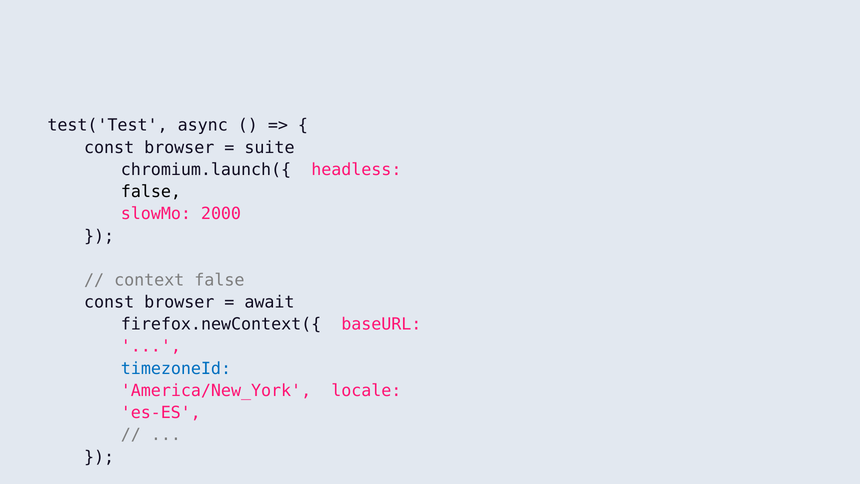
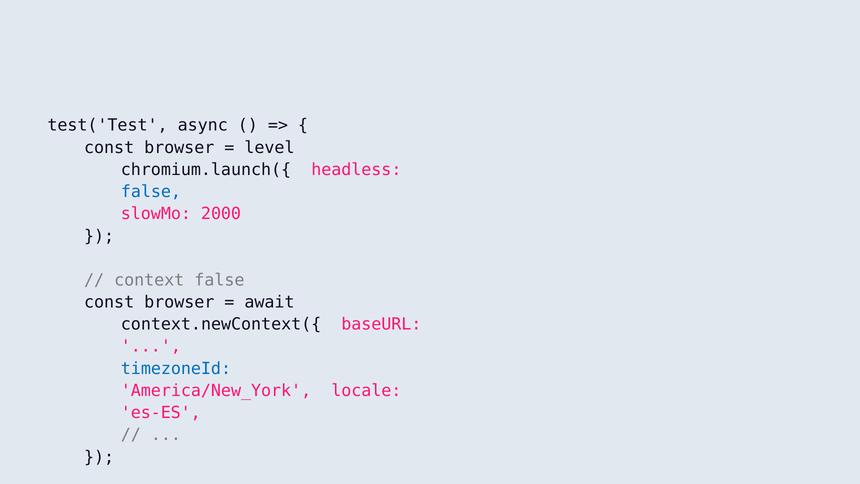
suite: suite -> level (270, 147)
false colour: black -> blue (151, 192)
firefox.newContext({: firefox.newContext({ -> context.newContext({ (221, 324)
